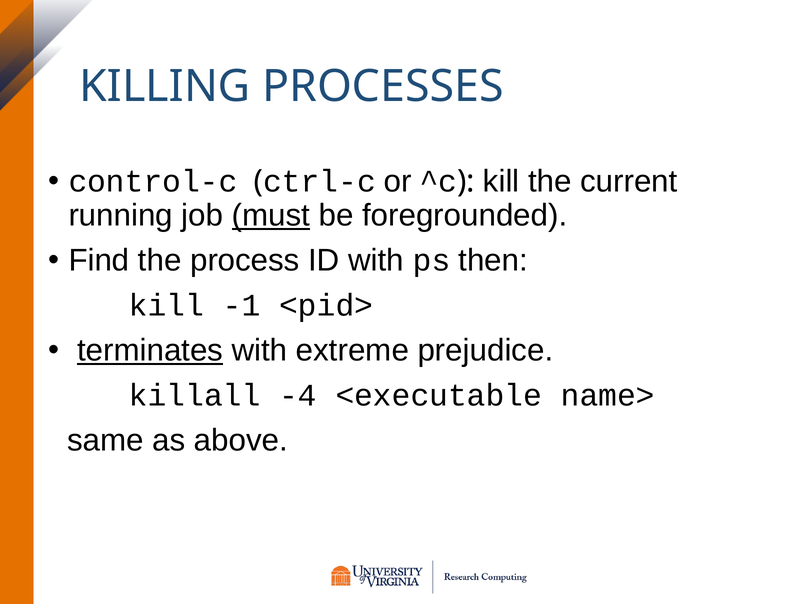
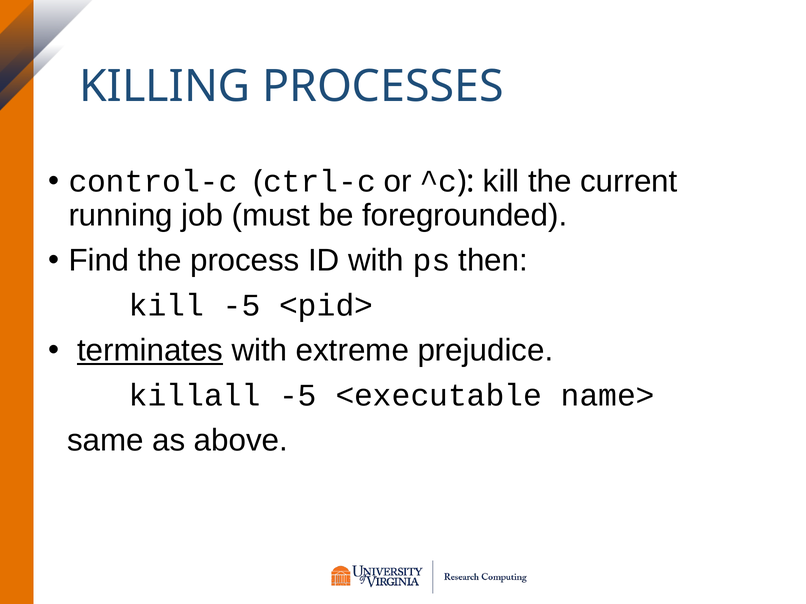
must underline: present -> none (271, 216)
kill -1: -1 -> -5 (242, 306)
killall -4: -4 -> -5 (298, 396)
